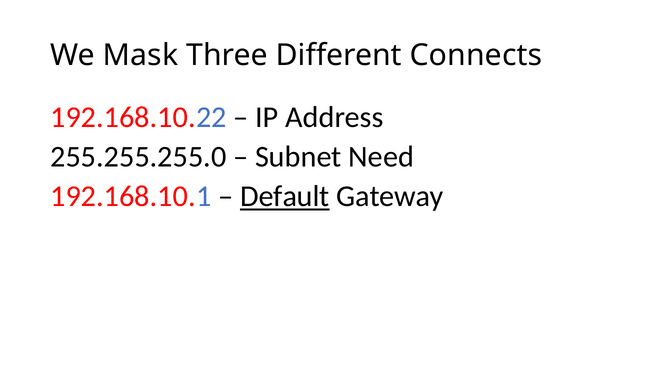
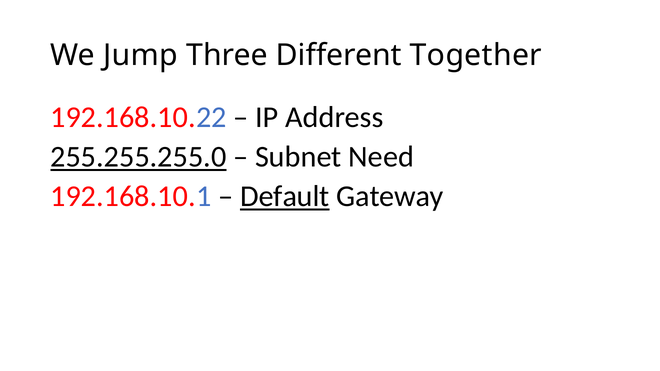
Mask: Mask -> Jump (140, 55)
Connects: Connects -> Together (476, 55)
255.255.255.0 underline: none -> present (138, 157)
